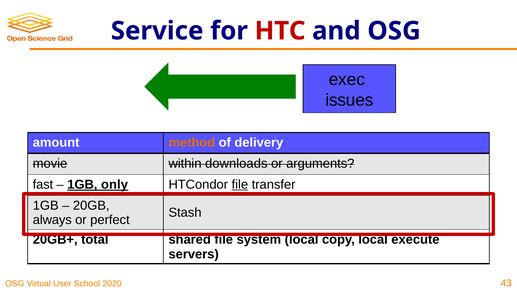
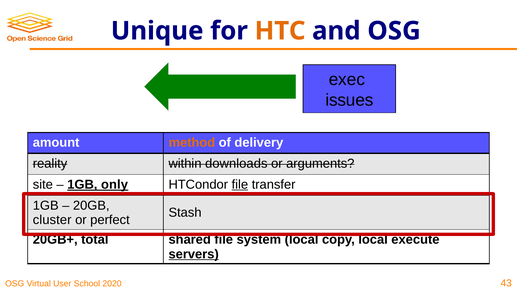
Service: Service -> Unique (157, 31)
HTC colour: red -> orange (280, 31)
movie: movie -> reality (50, 163)
fast: fast -> site (43, 184)
always: always -> cluster (52, 220)
servers underline: none -> present (194, 254)
